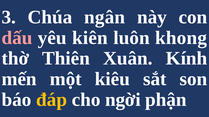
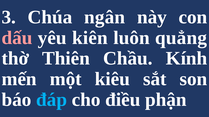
khong: khong -> quẳng (181, 38)
Xuân: Xuân -> Chầu (128, 59)
đáp colour: yellow -> light blue (52, 100)
ngời: ngời -> điều (123, 100)
